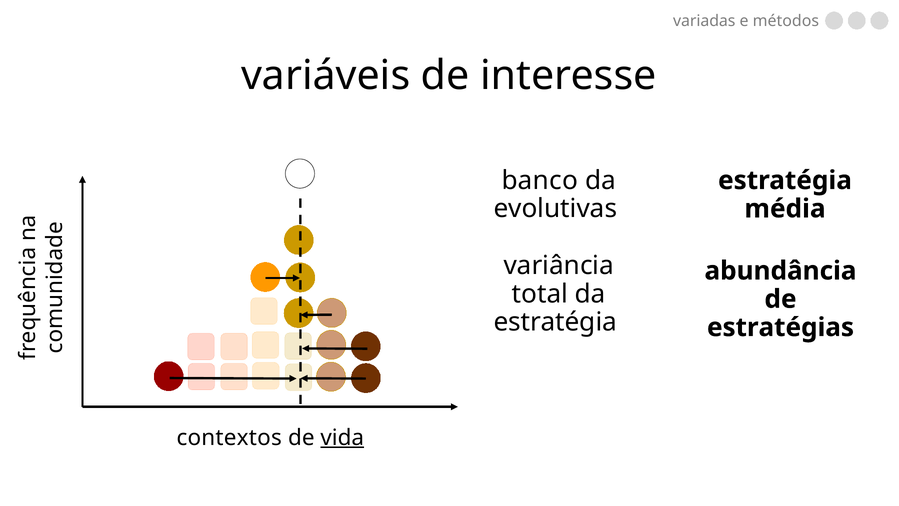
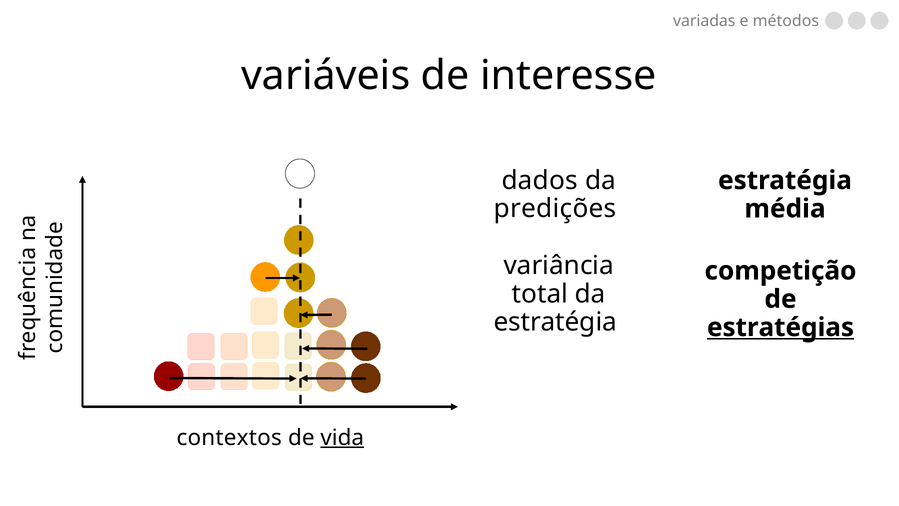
banco: banco -> dados (540, 180)
evolutivas: evolutivas -> predições (555, 209)
abundância: abundância -> competição (780, 271)
estratégias underline: none -> present (780, 327)
